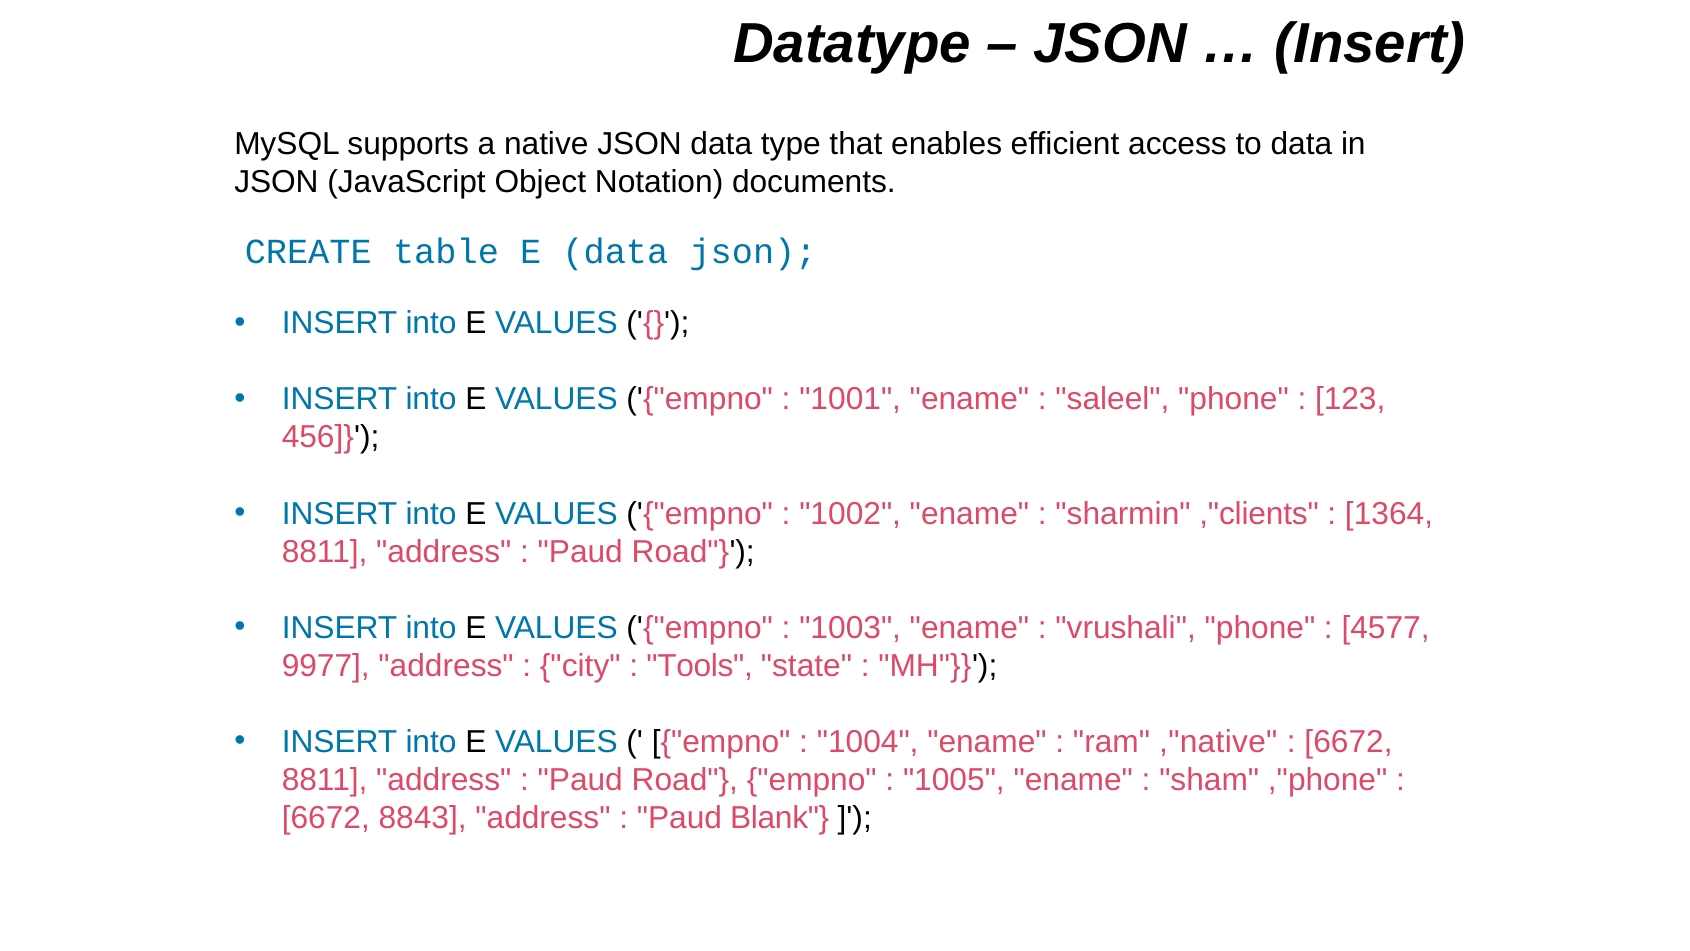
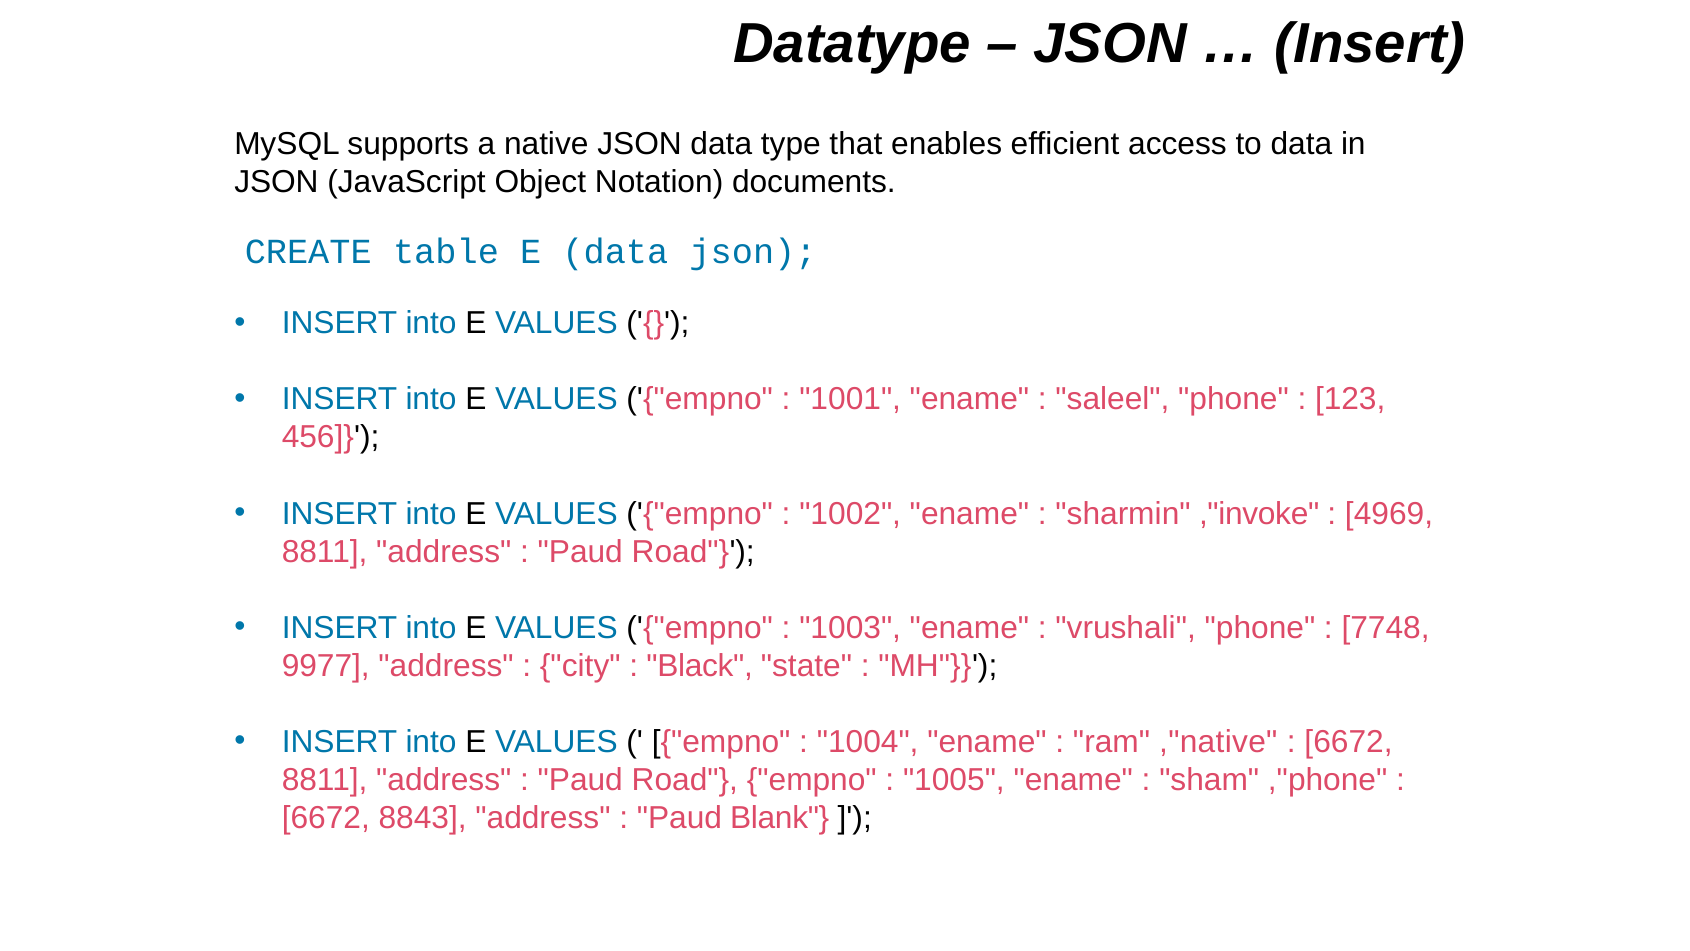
,"clients: ,"clients -> ,"invoke (1259, 513)
1364: 1364 -> 4969 (1389, 513)
4577: 4577 -> 7748 (1386, 628)
Tools: Tools -> Black (700, 666)
